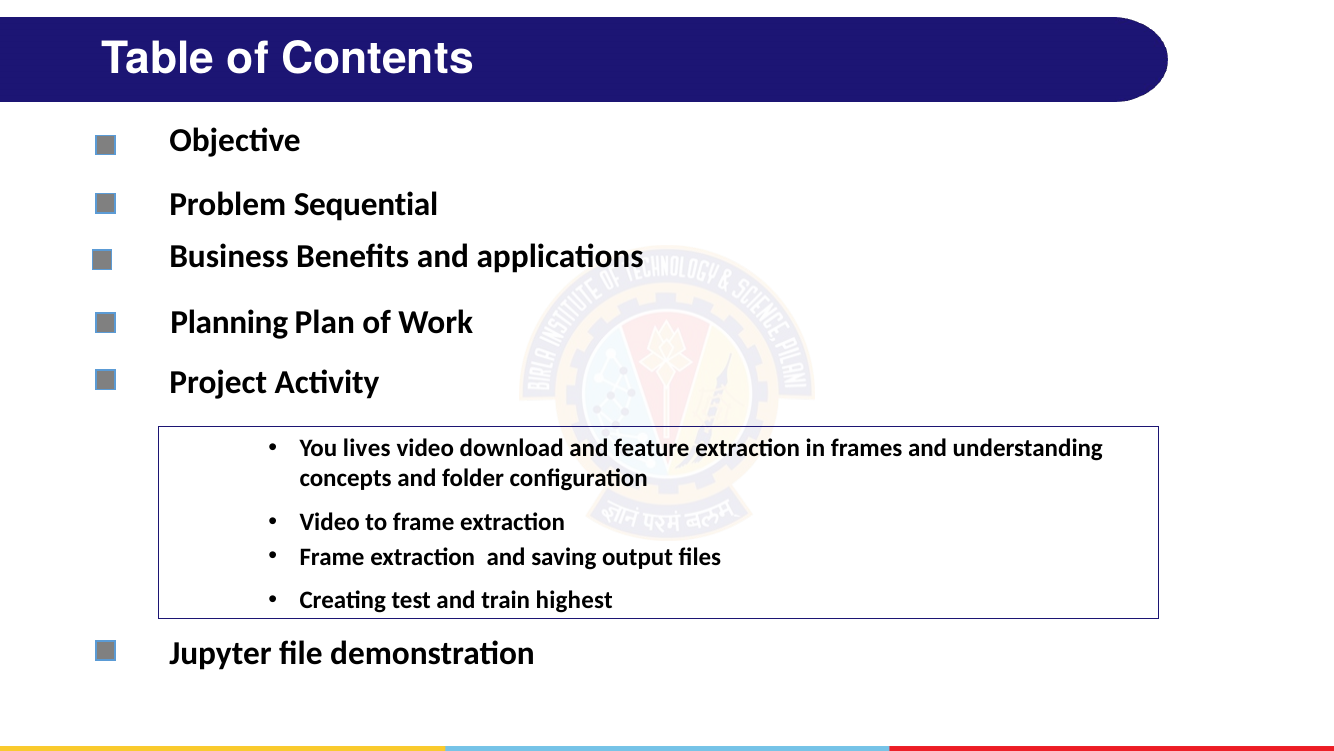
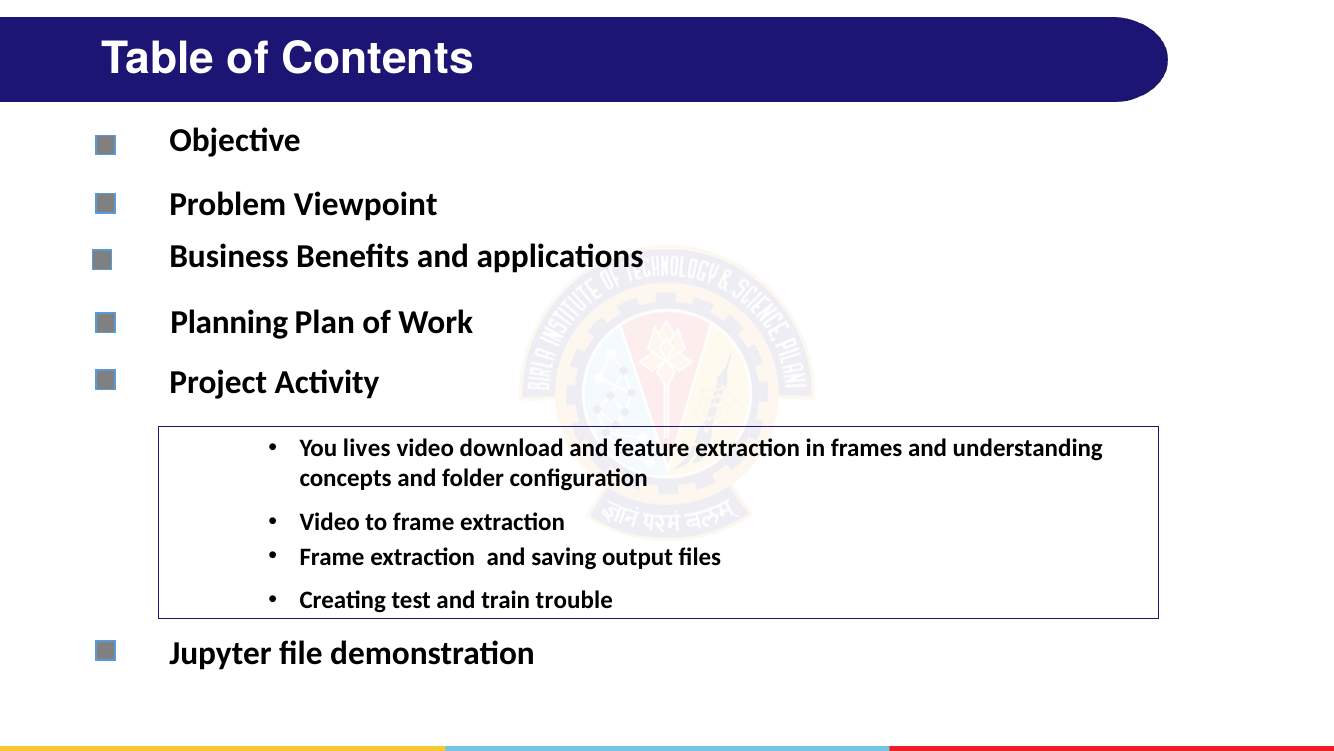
Sequential: Sequential -> Viewpoint (366, 204)
highest: highest -> trouble (574, 600)
